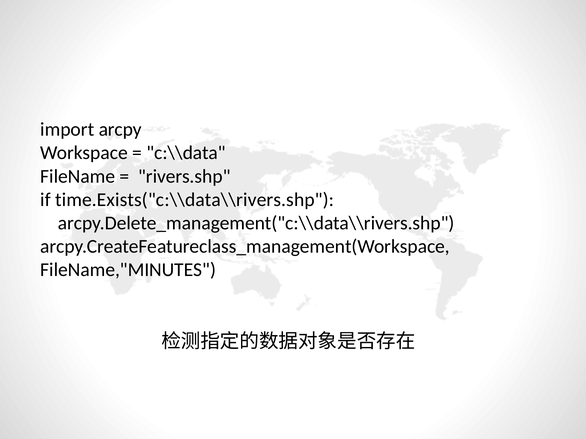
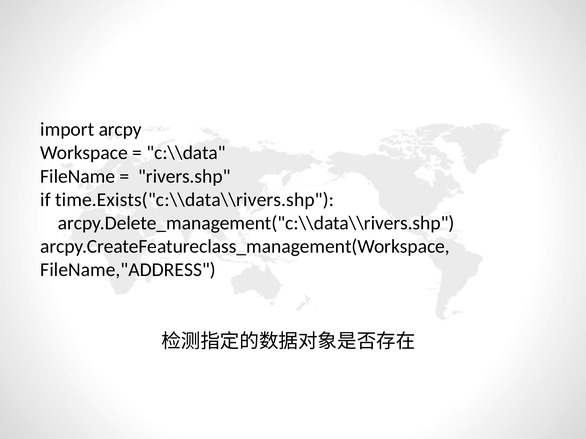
FileName,"MINUTES: FileName,"MINUTES -> FileName,"ADDRESS (128, 270)
